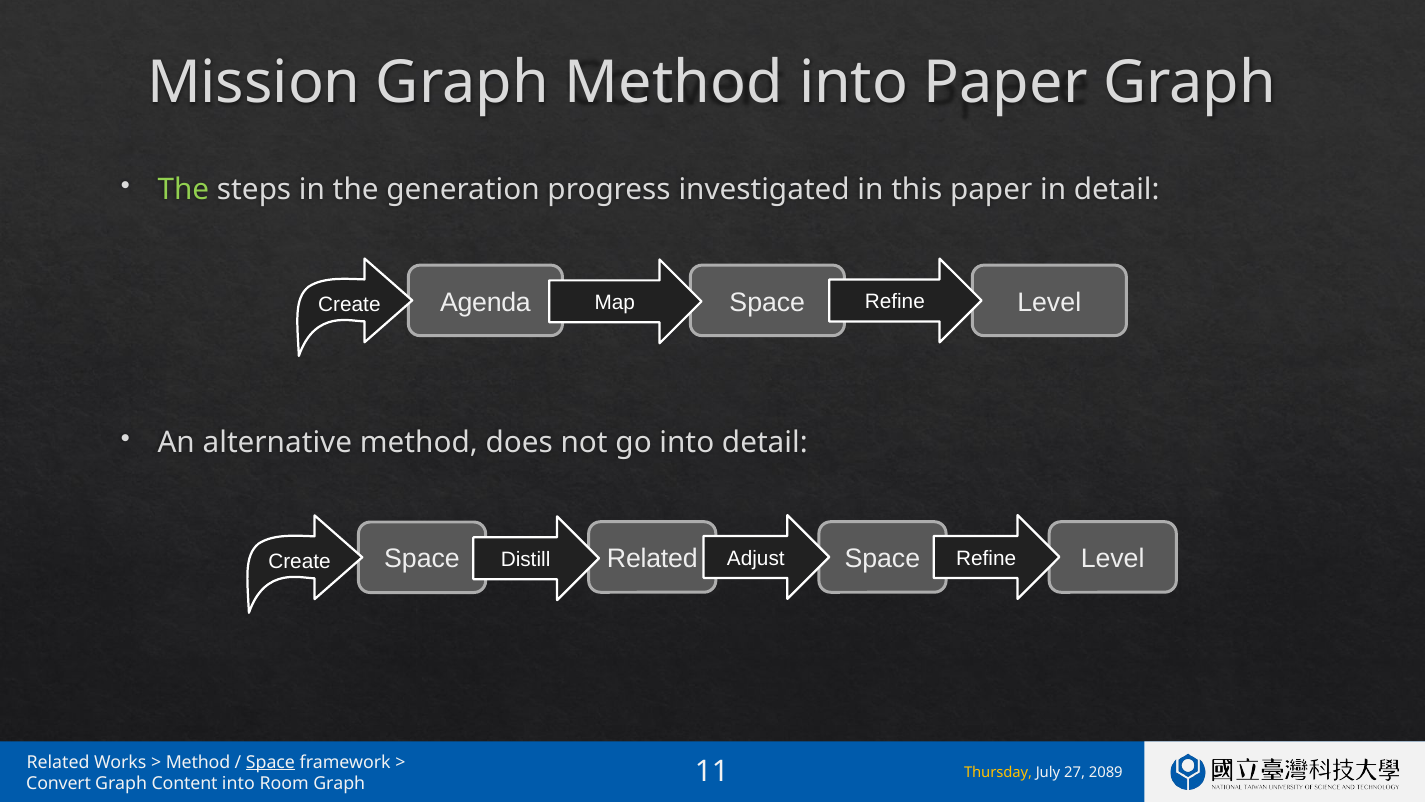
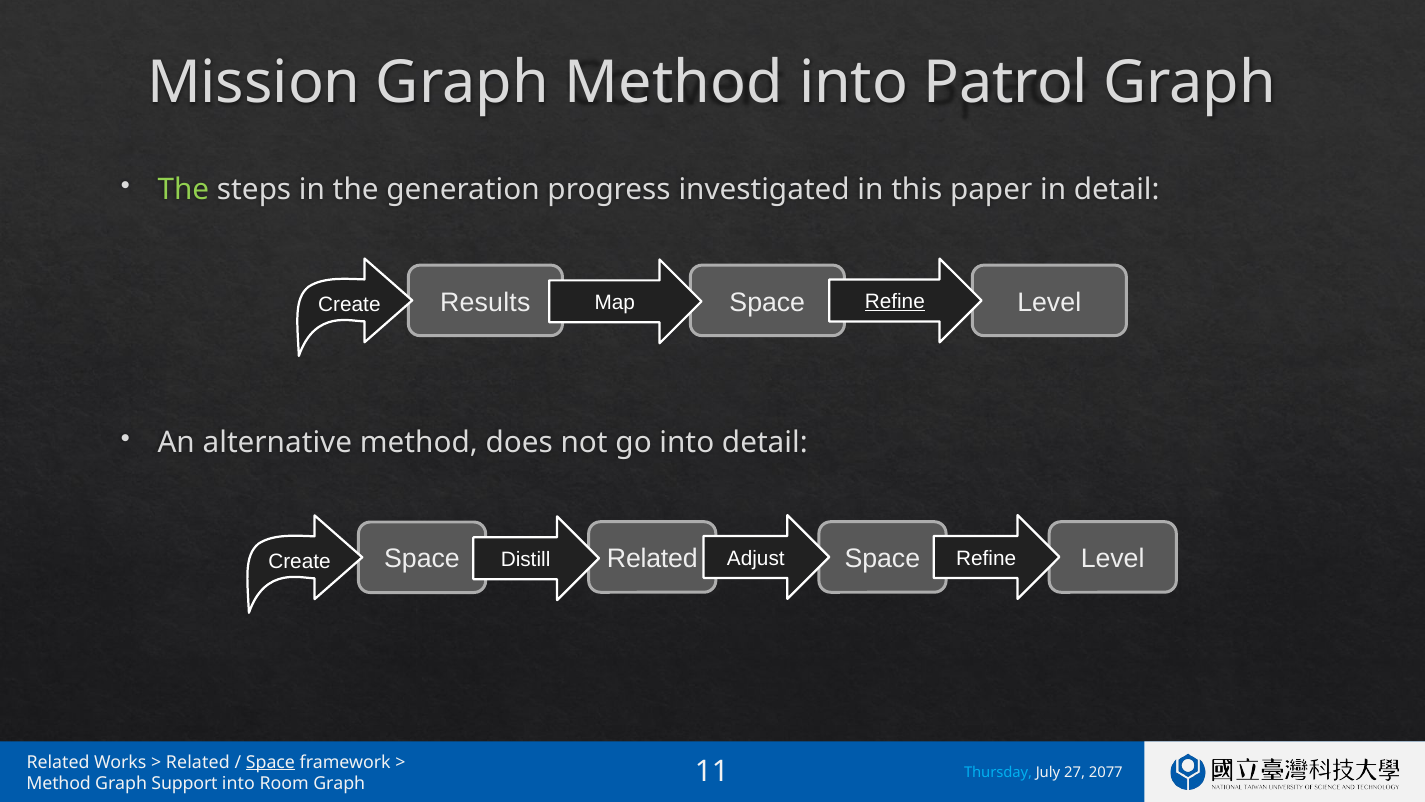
into Paper: Paper -> Patrol (1006, 83)
Agenda: Agenda -> Results (485, 302)
Refine underline: none -> present (895, 302)
Method: Method -> Related (198, 762)
Thursday colour: yellow -> light blue (998, 772)
2089: 2089 -> 2077 (1106, 772)
Convert: Convert -> Method (59, 783)
Content: Content -> Support (185, 783)
